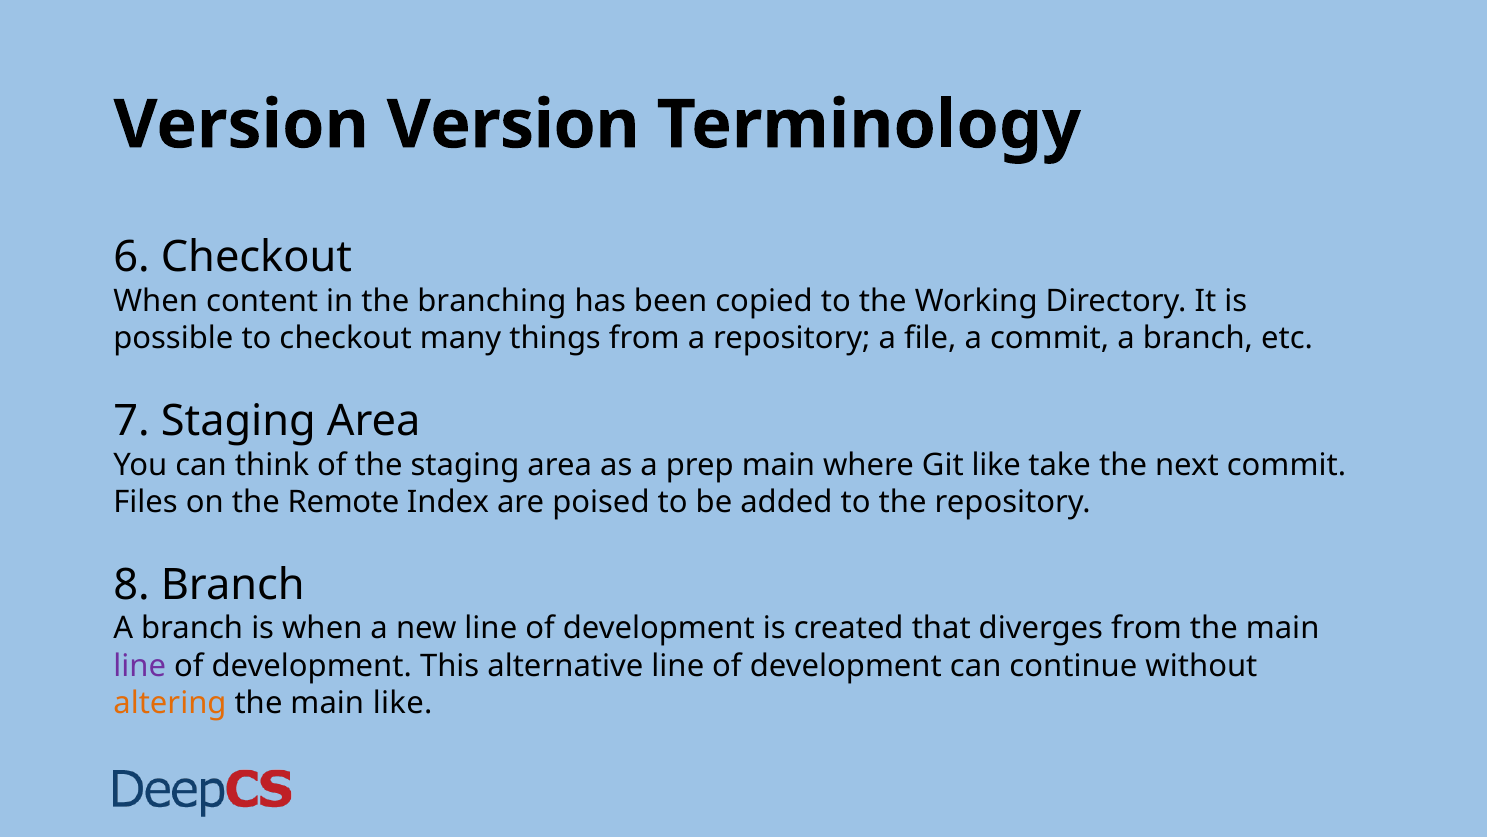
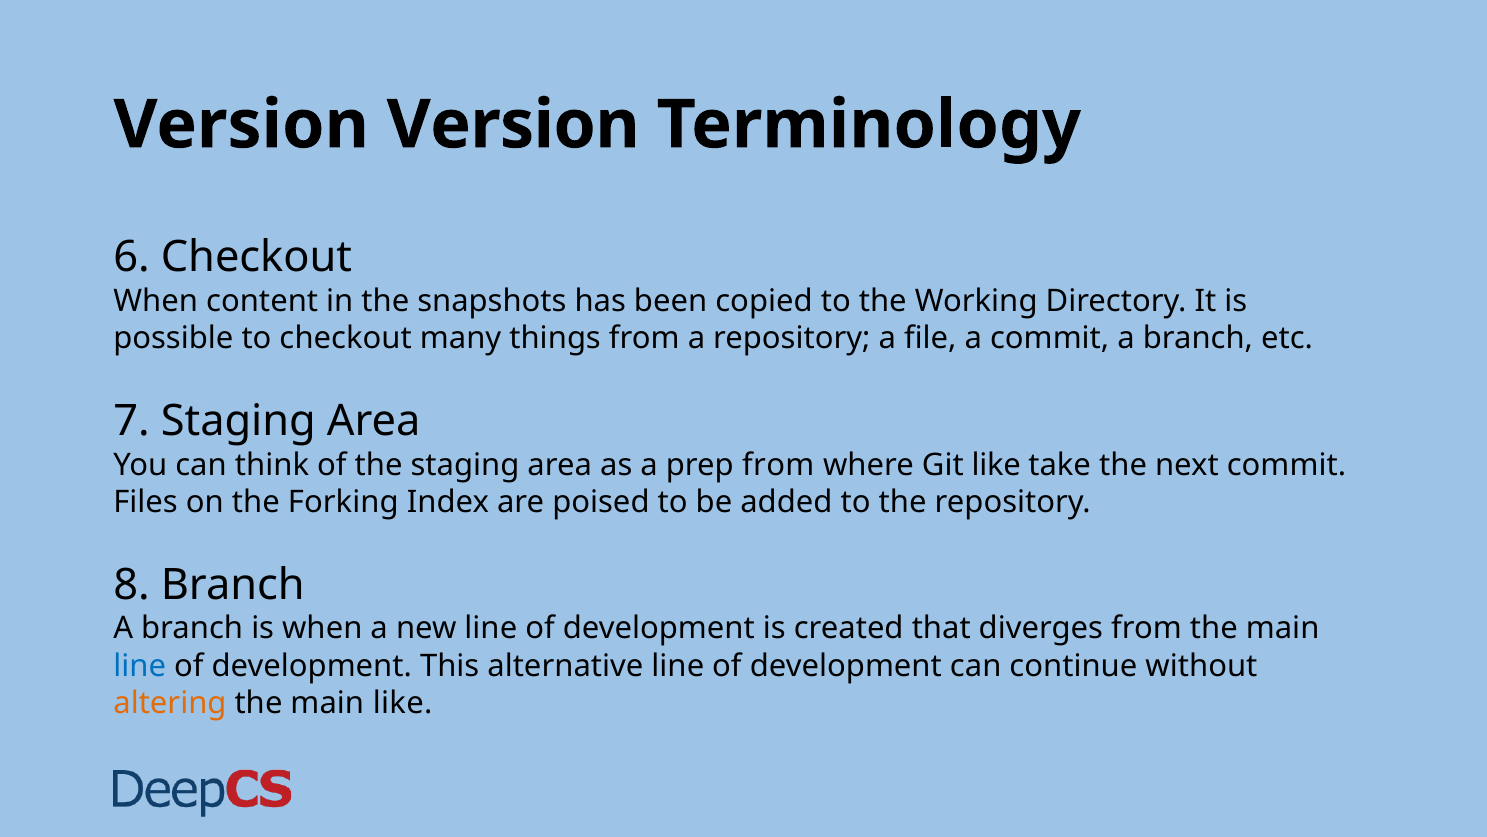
branching: branching -> snapshots (492, 301)
prep main: main -> from (778, 465)
Remote: Remote -> Forking (343, 502)
line colour: purple -> blue (140, 665)
